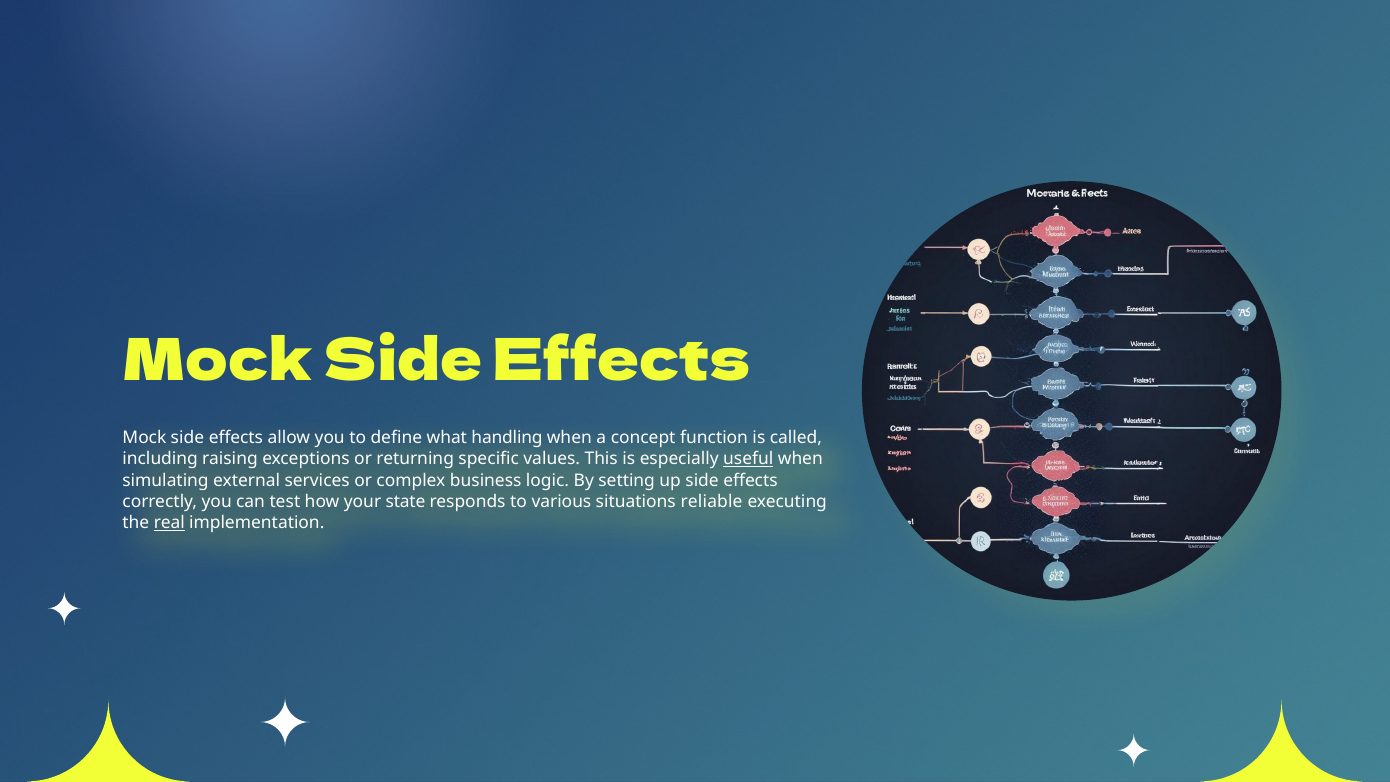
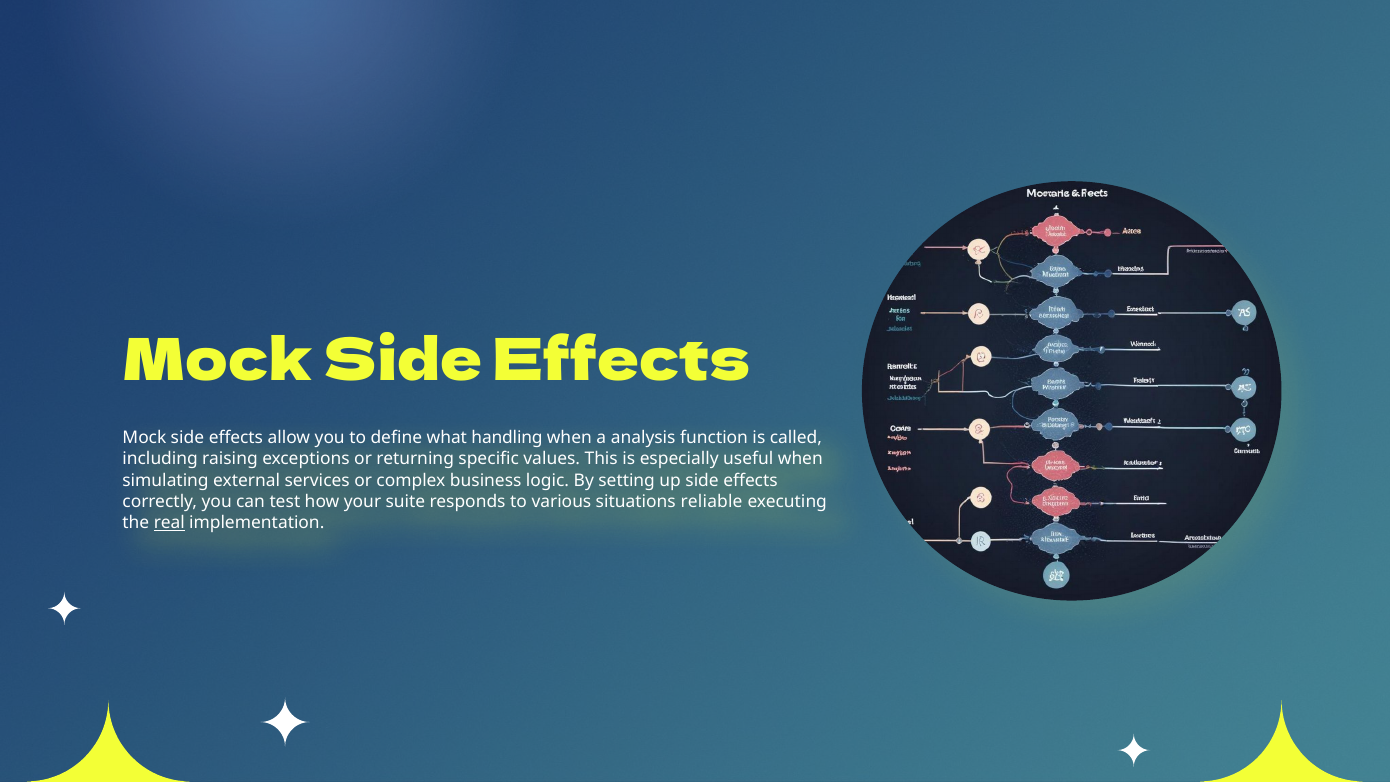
concept: concept -> analysis (643, 438)
useful underline: present -> none (748, 459)
state: state -> suite (405, 502)
